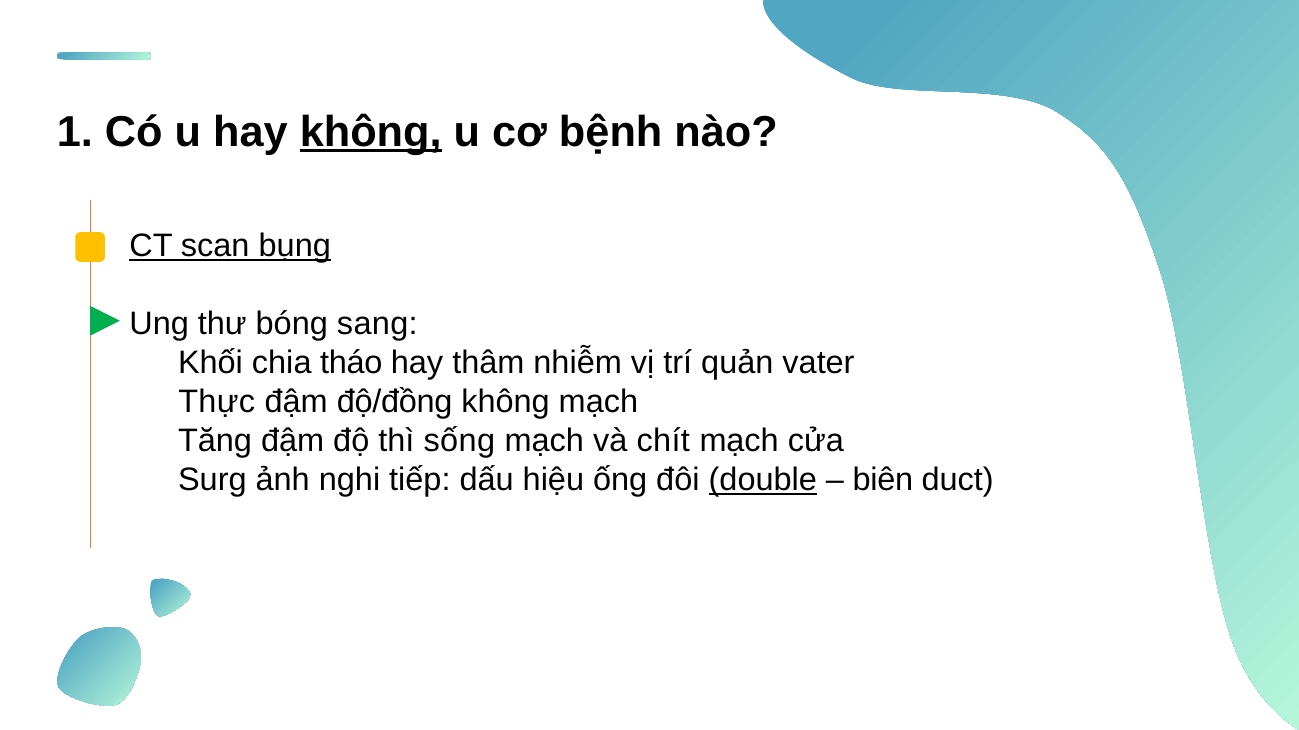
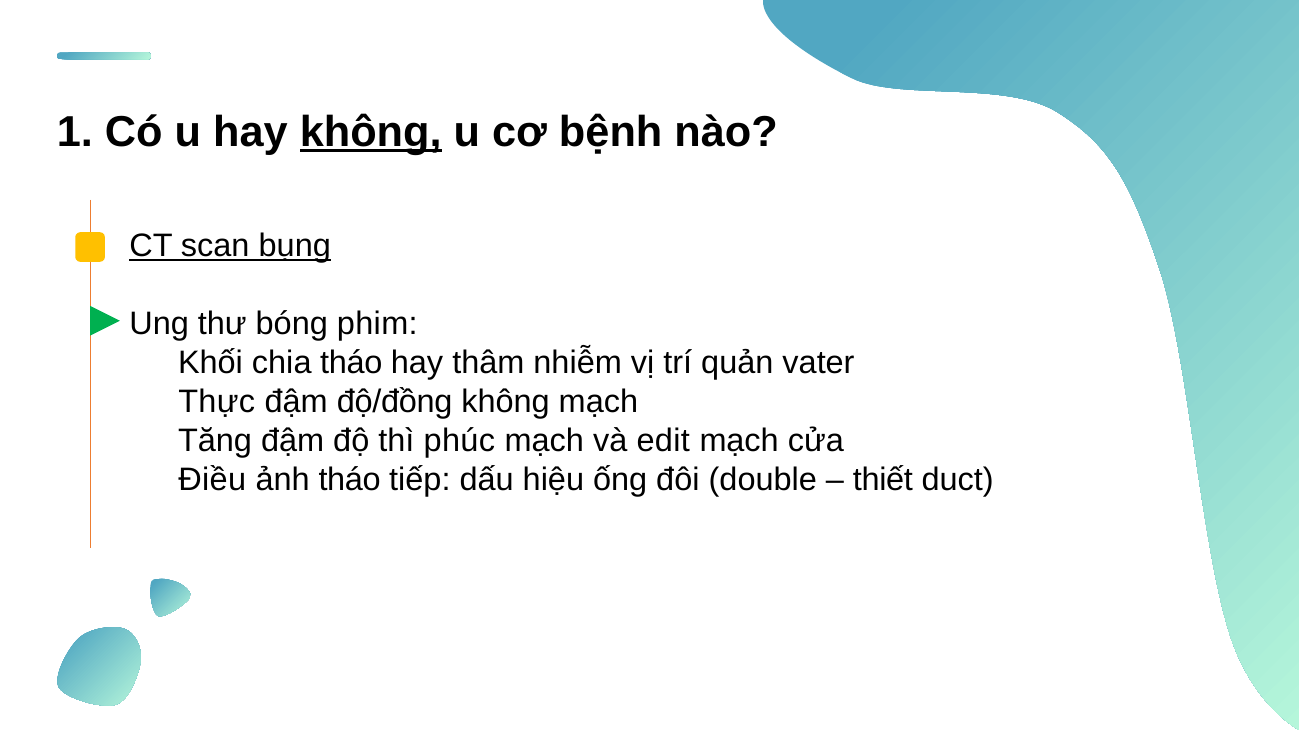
sang: sang -> phim (377, 324)
sống: sống -> phúc (459, 441)
chít: chít -> edit (663, 441)
Surg: Surg -> Điều (212, 480)
ảnh nghi: nghi -> tháo (350, 480)
double underline: present -> none (763, 480)
biên: biên -> thiết (883, 480)
